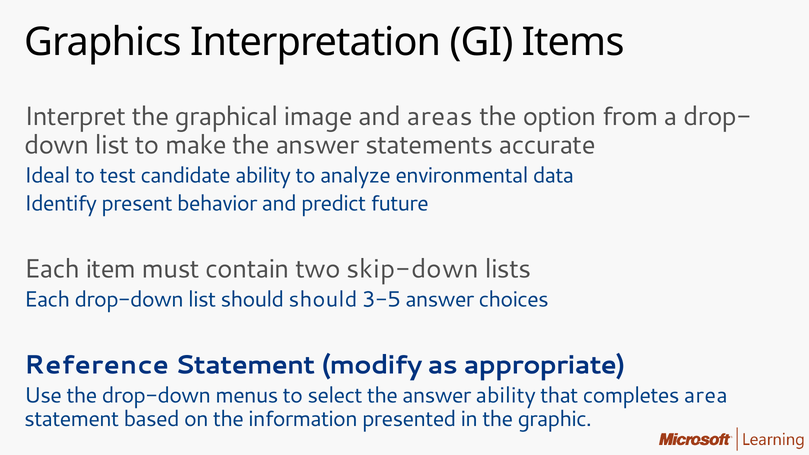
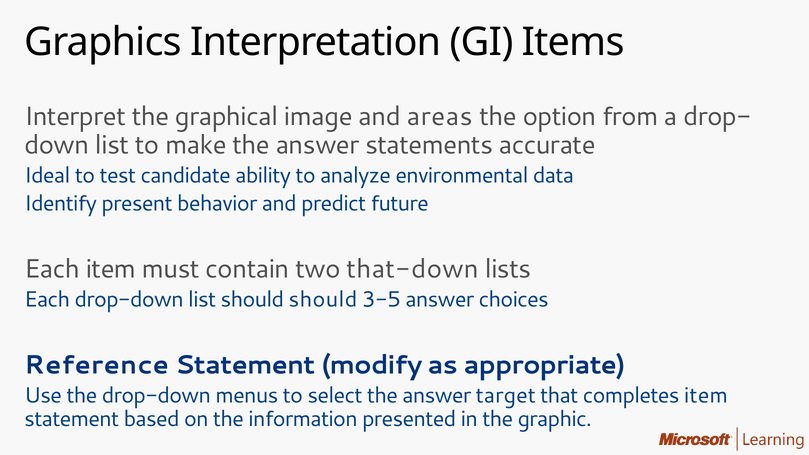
skip-down: skip-down -> that-down (413, 269)
answer ability: ability -> target (506, 395)
completes area: area -> item (706, 395)
